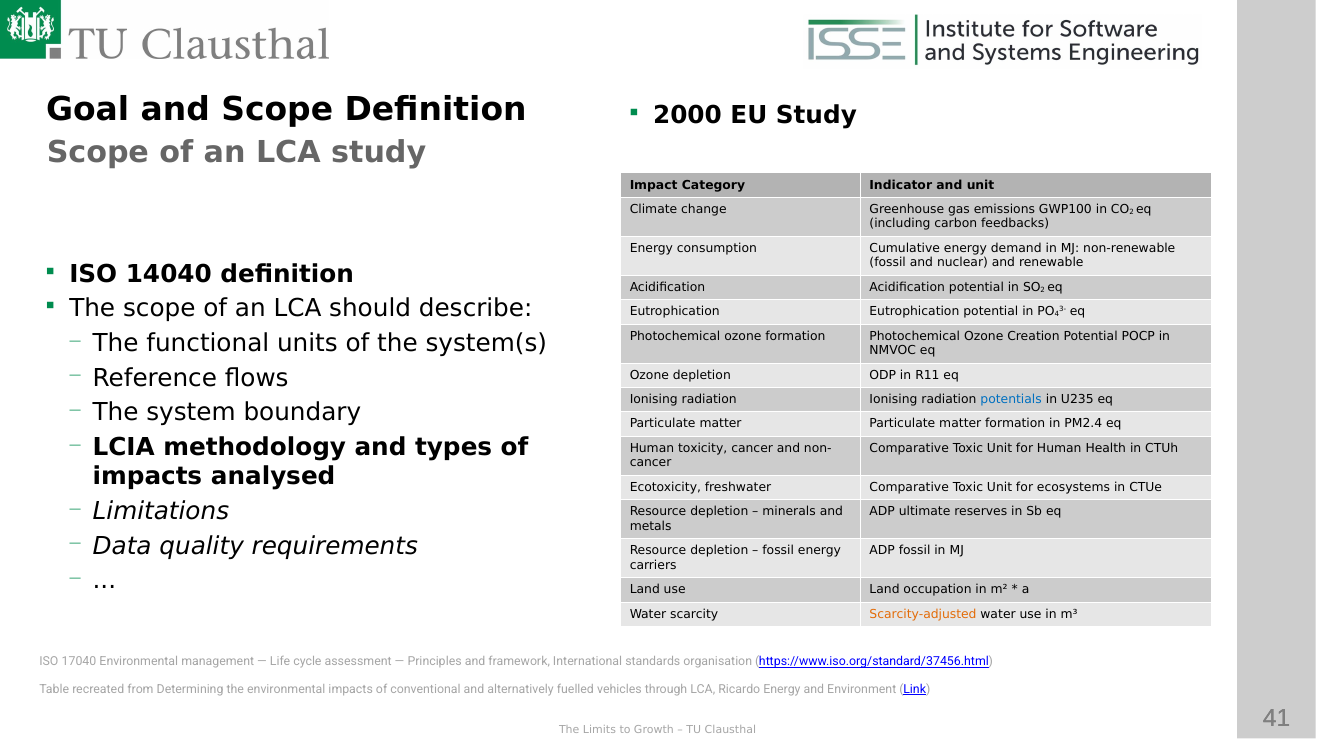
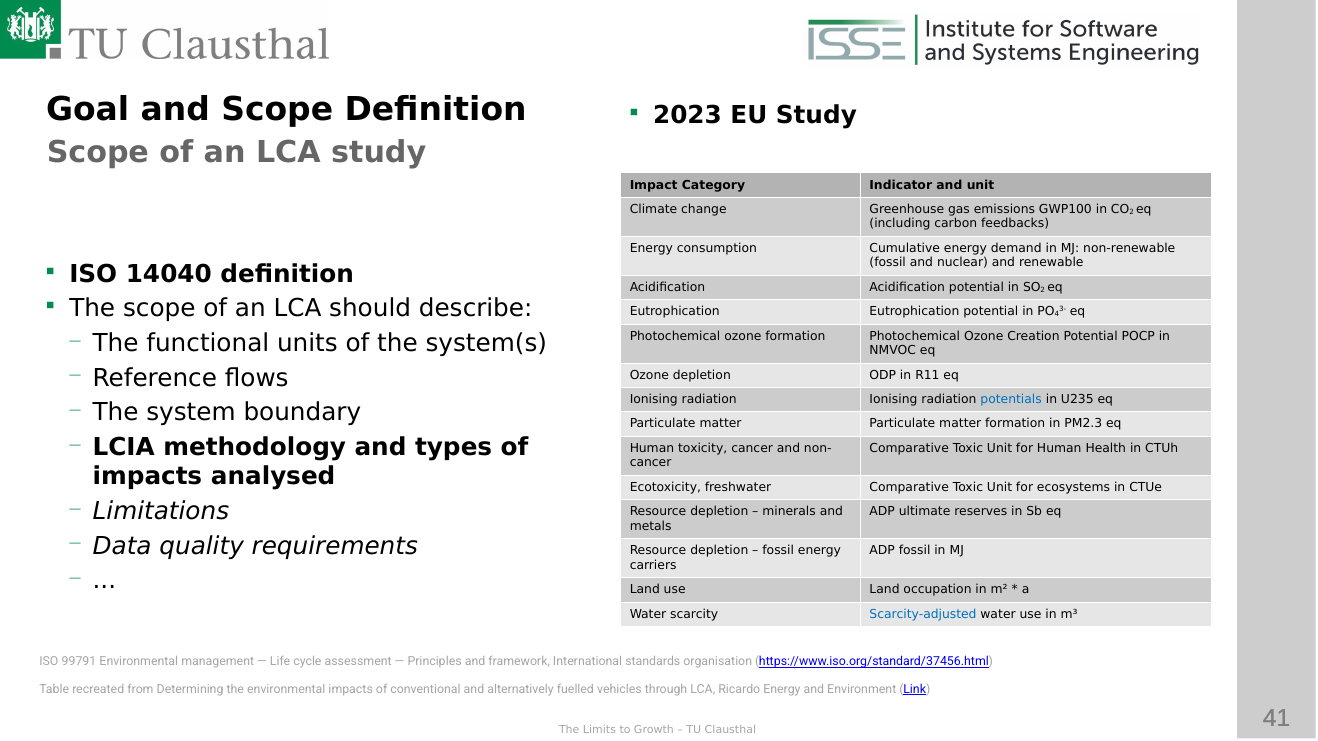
2000: 2000 -> 2023 (687, 115)
PM2.4: PM2.4 -> PM2.3 (1083, 424)
Scarcity-adjusted colour: orange -> blue (923, 614)
17040: 17040 -> 99791 (79, 662)
